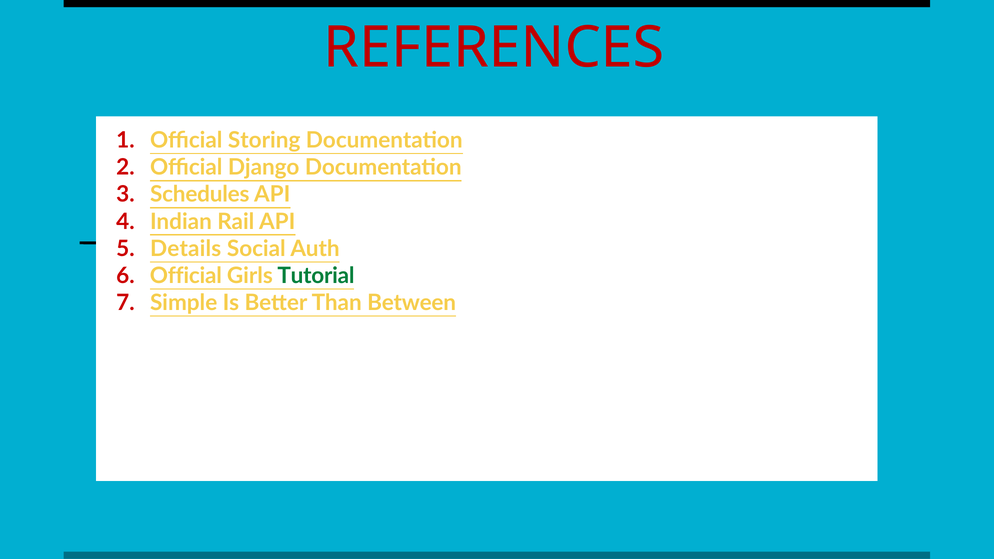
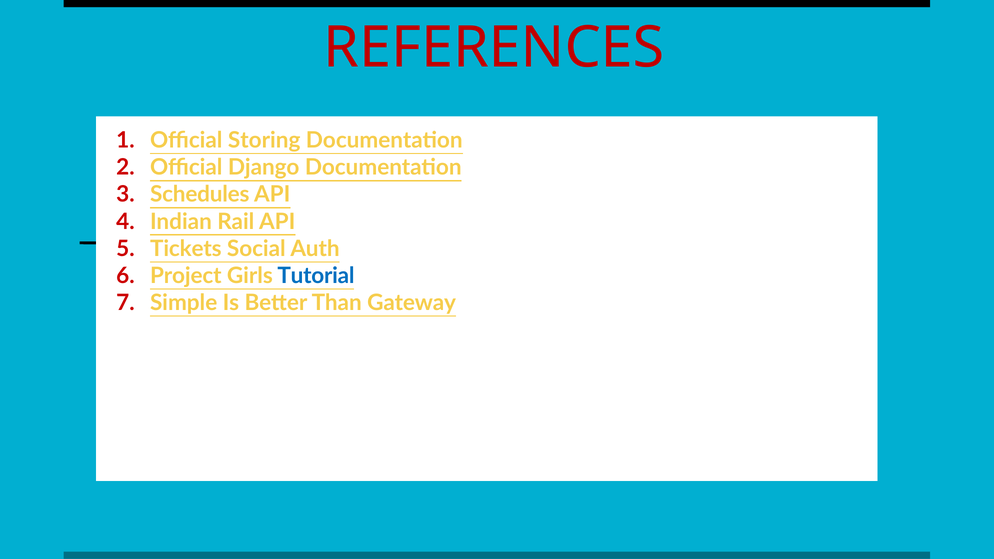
Details: Details -> Tickets (186, 249)
Official: Official -> Project (186, 276)
Tutorial colour: green -> blue (316, 276)
Between: Between -> Gateway (412, 303)
